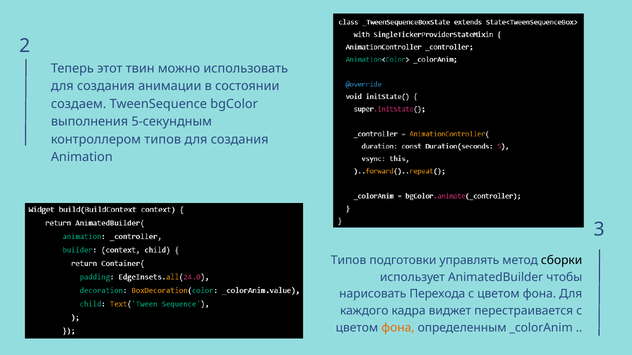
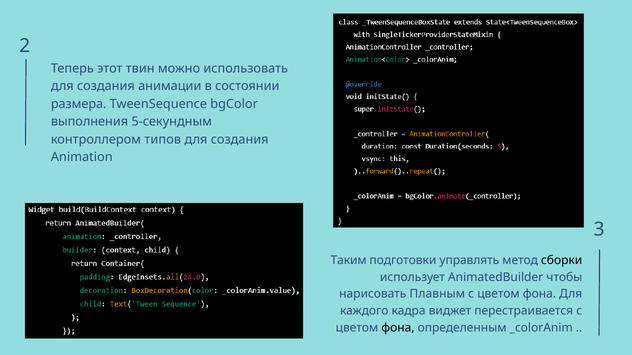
создаем: создаем -> размера (79, 104)
Типов: Типов -> Таким (349, 261)
Перехода: Перехода -> Плавным (437, 294)
фона colour: orange -> black (398, 328)
